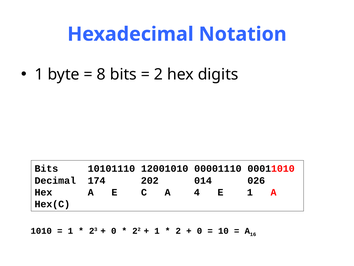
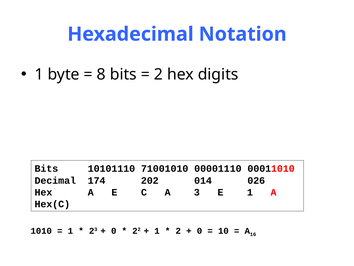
12001010: 12001010 -> 71001010 (165, 168)
4: 4 -> 3 (197, 192)
